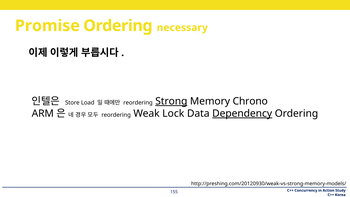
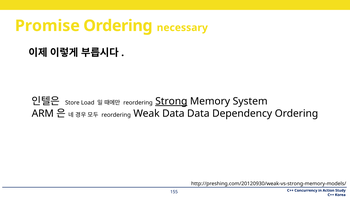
Chrono: Chrono -> System (250, 101)
Weak Lock: Lock -> Data (173, 113)
Dependency underline: present -> none (242, 113)
